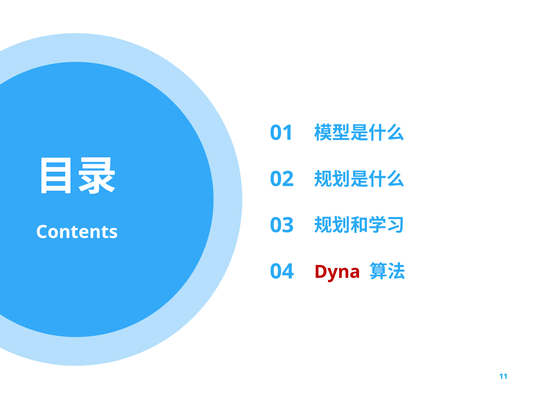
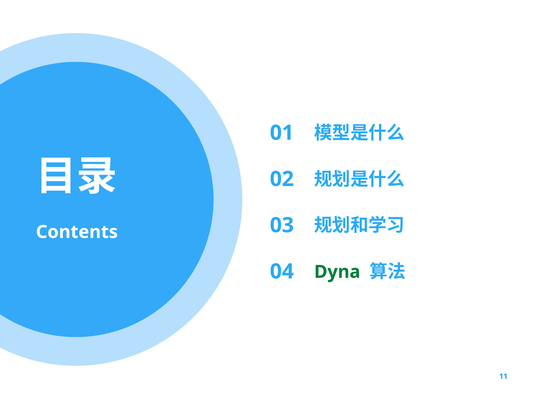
Dyna colour: red -> green (337, 272)
